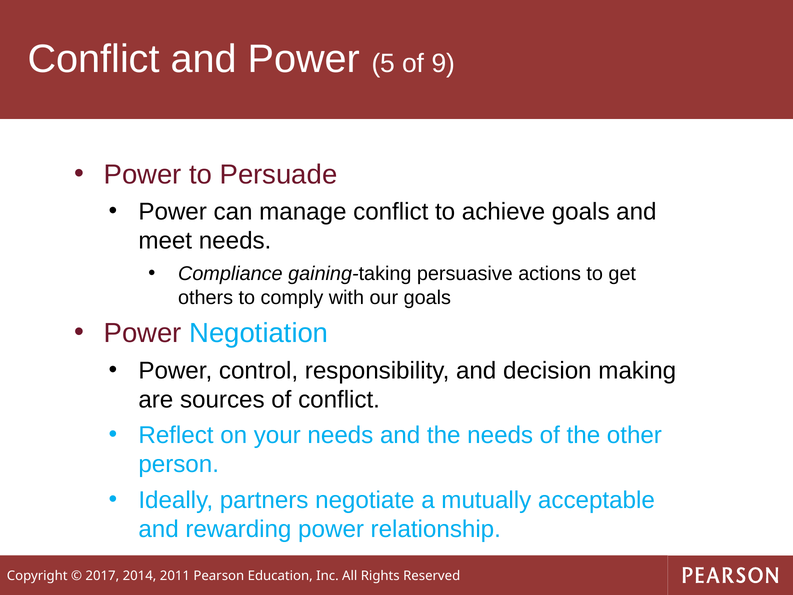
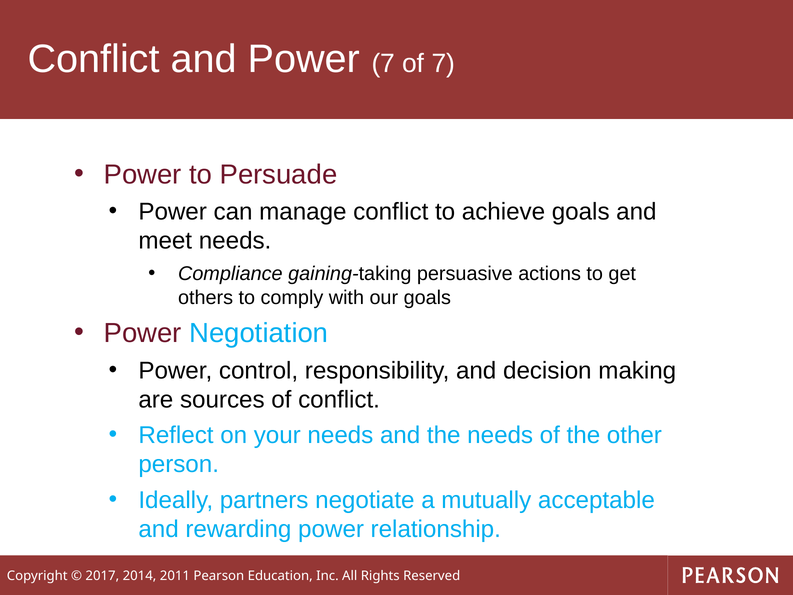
Power 5: 5 -> 7 (383, 63)
of 9: 9 -> 7 (443, 63)
